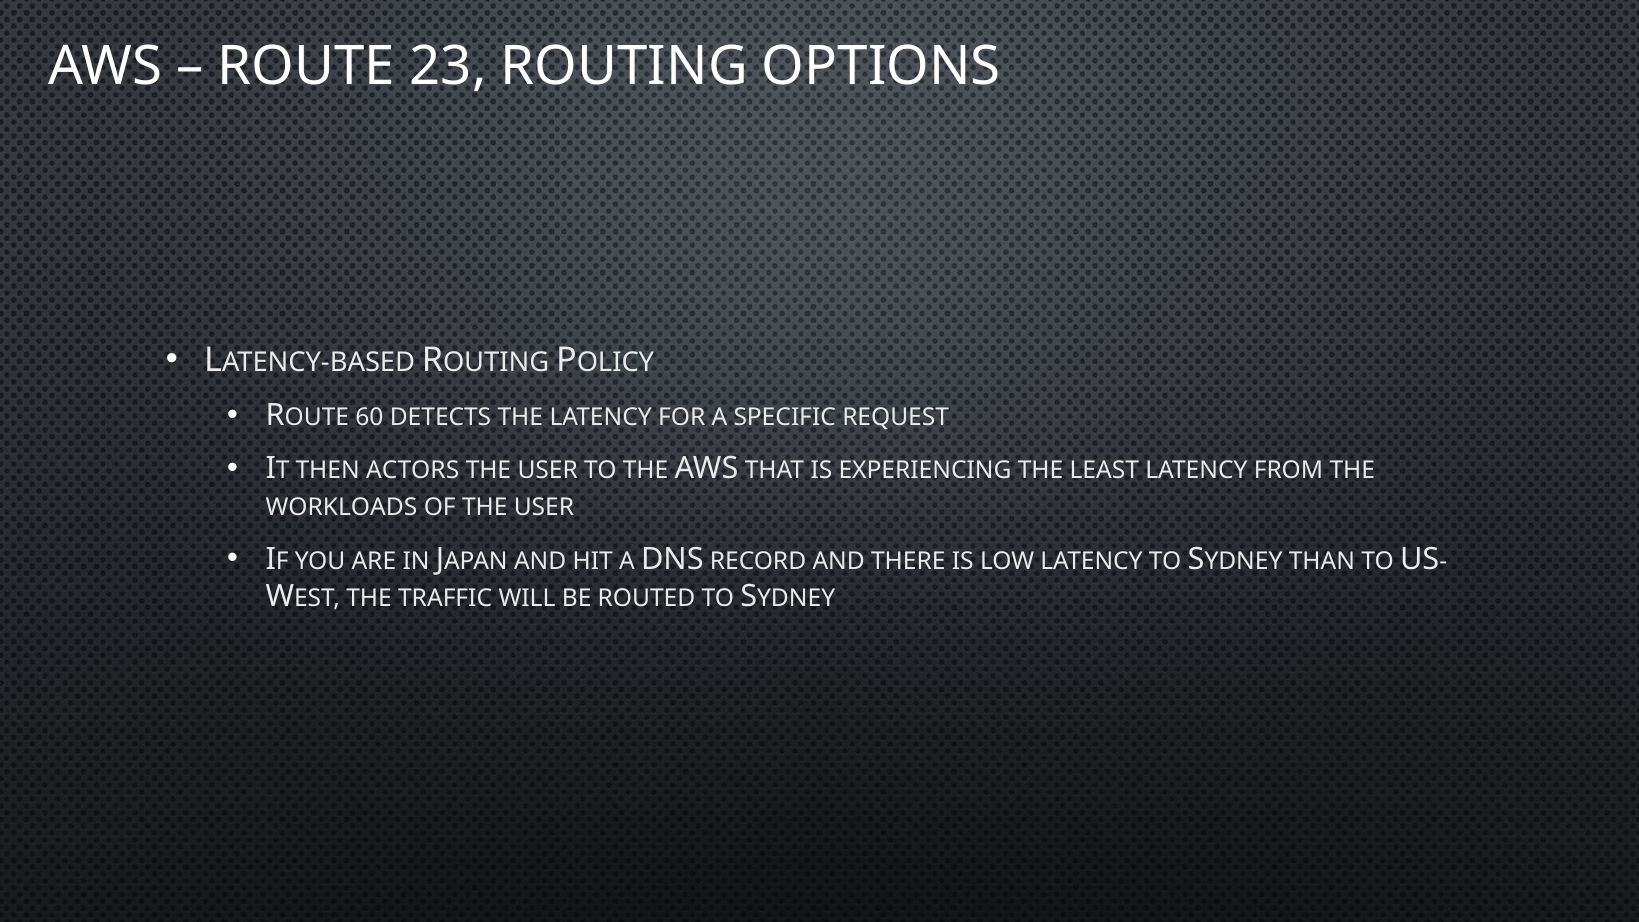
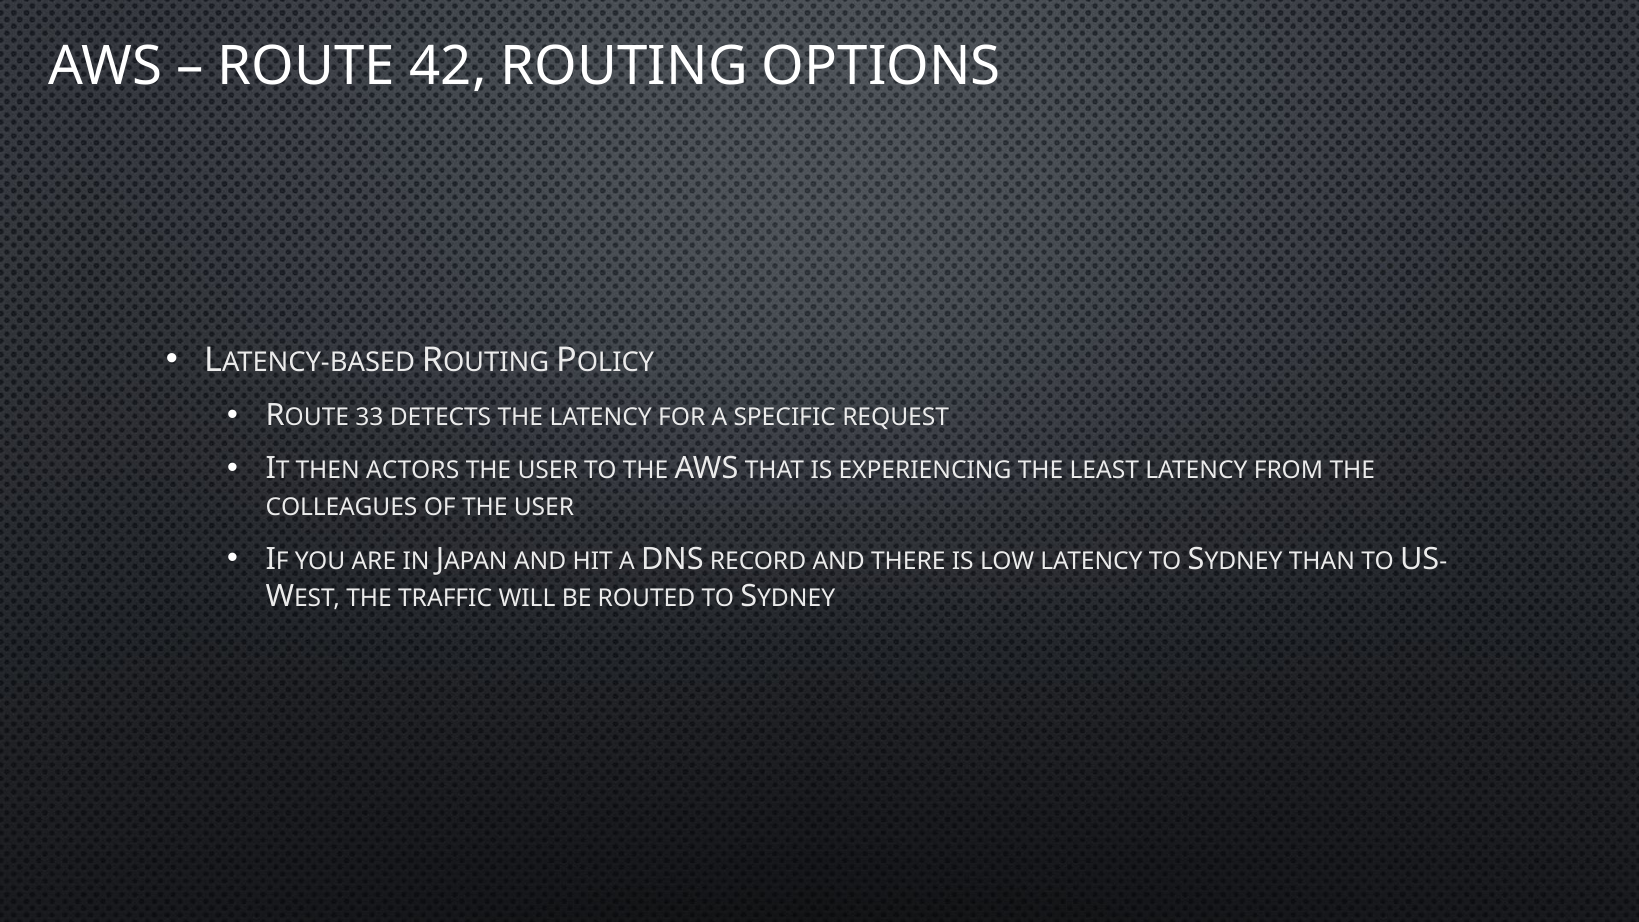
23: 23 -> 42 (448, 66)
60: 60 -> 33 (369, 418)
WORKLOADS: WORKLOADS -> COLLEAGUES (342, 508)
